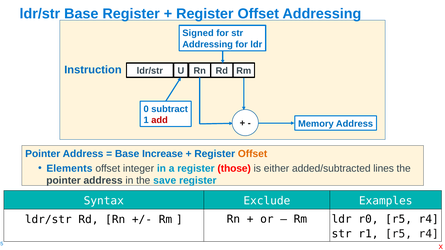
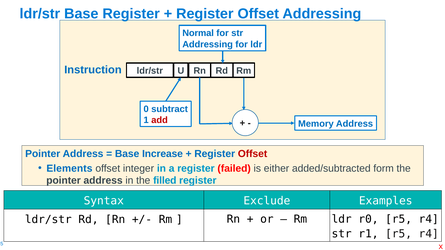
Signed: Signed -> Normal (198, 33)
Offset colour: orange -> red (253, 154)
those: those -> failed (234, 169)
lines: lines -> form (384, 169)
save: save -> filled (165, 181)
